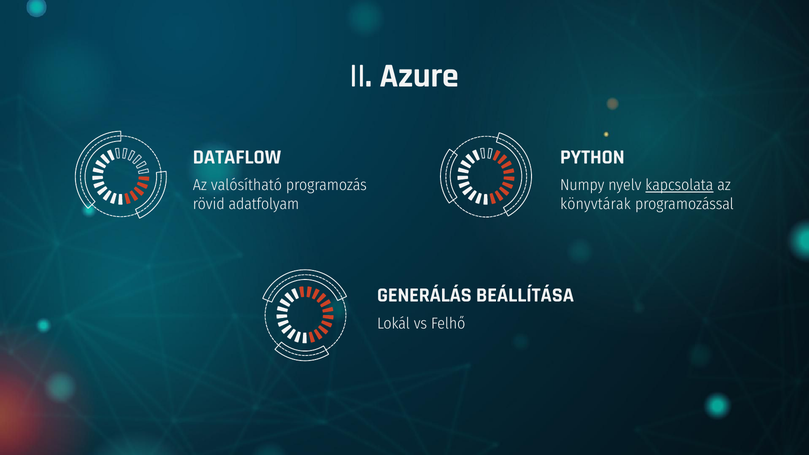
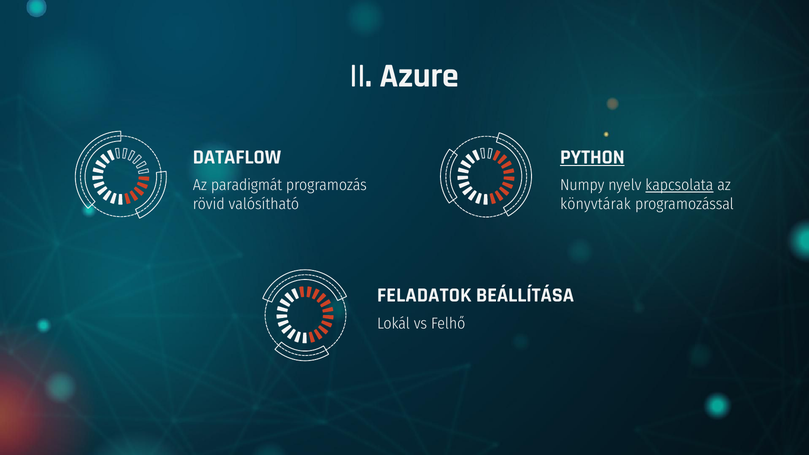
PYTHON underline: none -> present (592, 157)
valósítható: valósítható -> paradigmát (247, 185)
adatfolyam: adatfolyam -> valósítható (264, 204)
GENERÁLÁS: GENERÁLÁS -> FELADATOK (424, 295)
